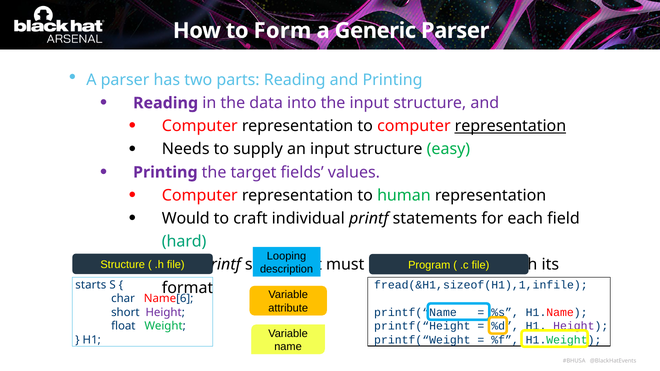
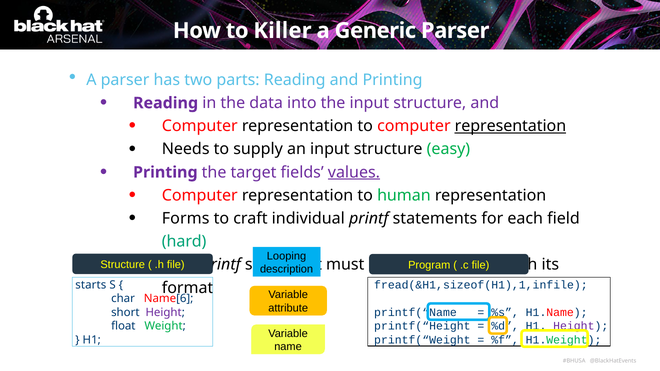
Form: Form -> Killer (282, 31)
values underline: none -> present (354, 172)
Would: Would -> Forms (186, 219)
